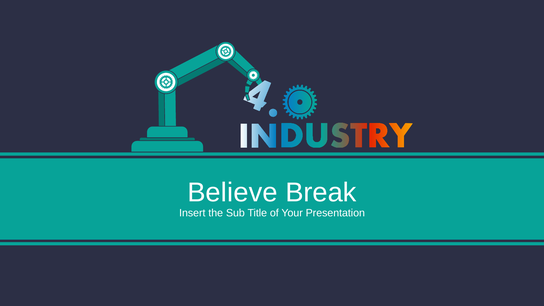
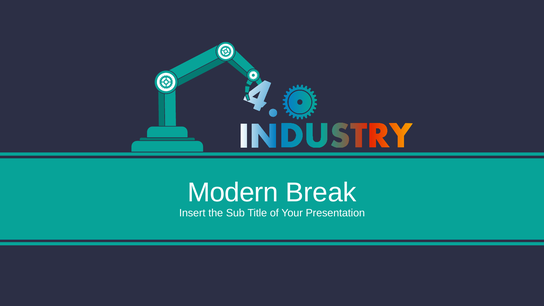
Believe: Believe -> Modern (233, 193)
